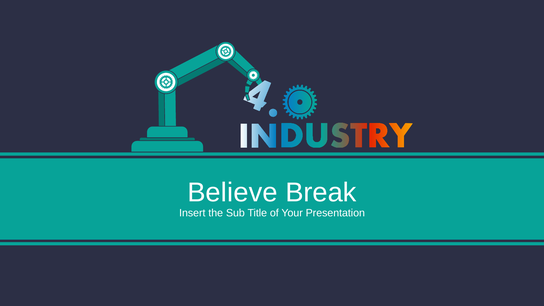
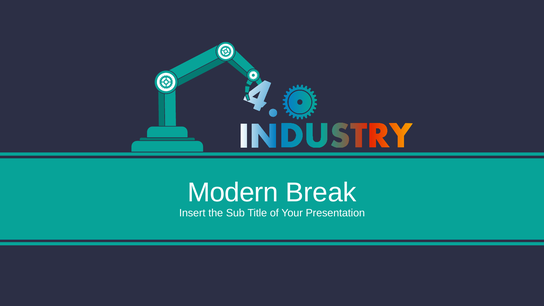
Believe: Believe -> Modern (233, 193)
